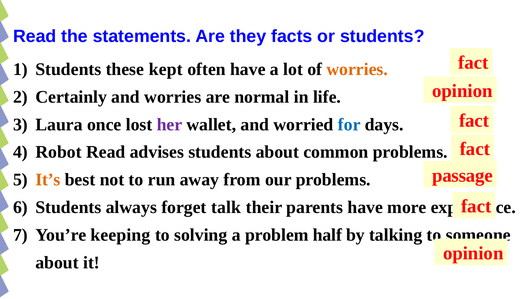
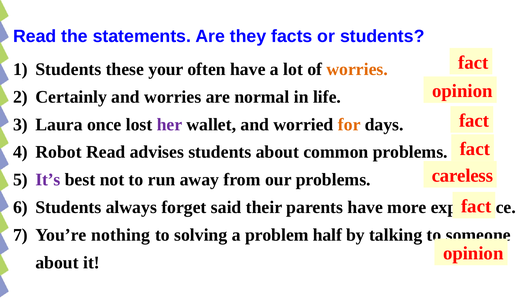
kept: kept -> your (166, 69)
for colour: blue -> orange (349, 124)
passage: passage -> careless (462, 175)
It’s colour: orange -> purple (48, 180)
talk: talk -> said (226, 207)
keeping: keeping -> nothing (121, 235)
